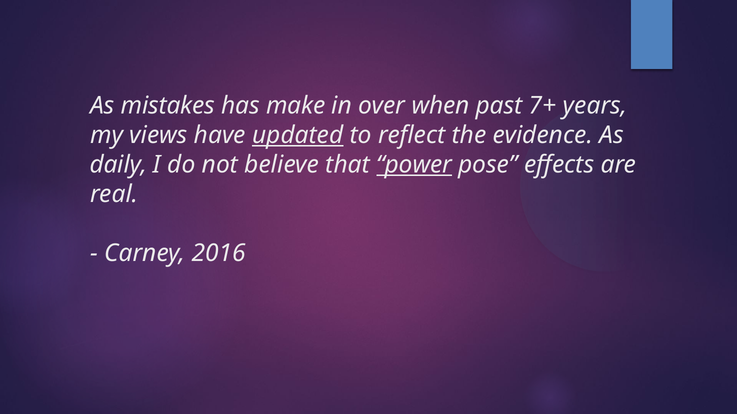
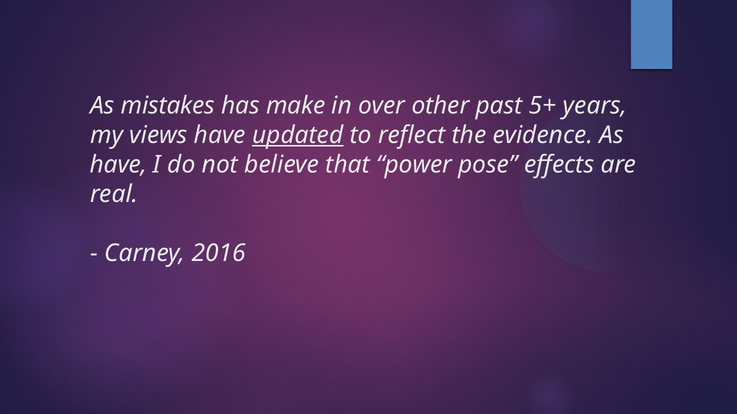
when: when -> other (440, 106)
7+: 7+ -> 5+ (543, 106)
daily: daily -> have (118, 165)
power underline: present -> none (414, 165)
